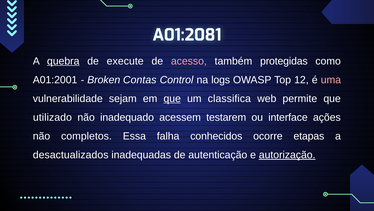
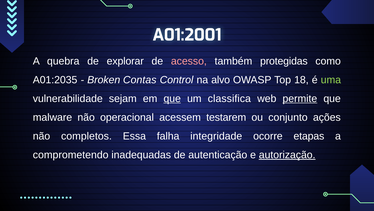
A01:2081: A01:2081 -> A01:2001 (187, 35)
quebra underline: present -> none (63, 61)
execute: execute -> explorar (125, 61)
A01:2001: A01:2001 -> A01:2035 (55, 80)
logs: logs -> alvo (221, 80)
12: 12 -> 18 (301, 80)
uma colour: pink -> light green (331, 80)
permite underline: none -> present (300, 98)
utilizado: utilizado -> malware (52, 117)
inadequado: inadequado -> operacional (127, 117)
interface: interface -> conjunto (288, 117)
conhecidos: conhecidos -> integridade (216, 136)
desactualizados: desactualizados -> comprometendo (71, 154)
